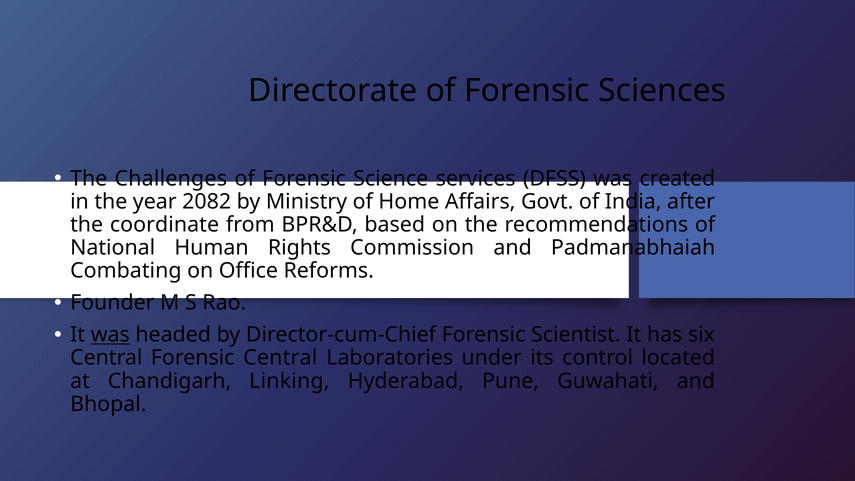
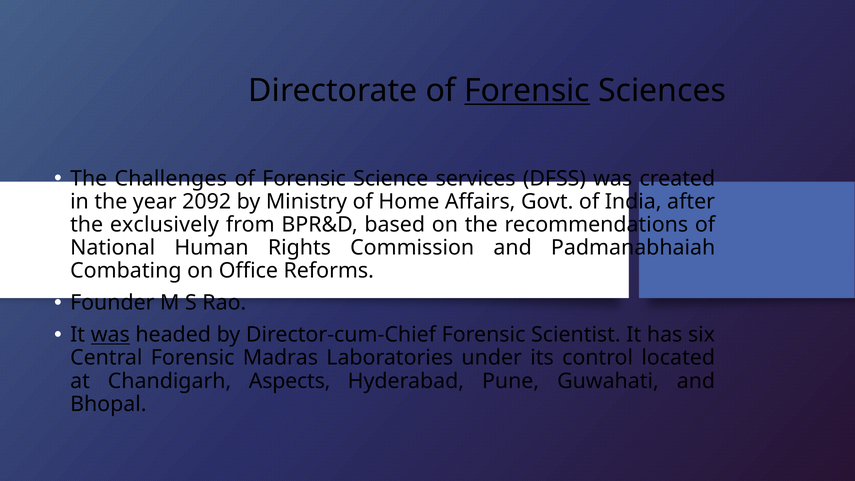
Forensic underline: none -> present (527, 90)
2082: 2082 -> 2092 (207, 202)
coordinate: coordinate -> exclusively (164, 225)
Forensic Central: Central -> Madras (280, 358)
Linking: Linking -> Aspects (290, 381)
